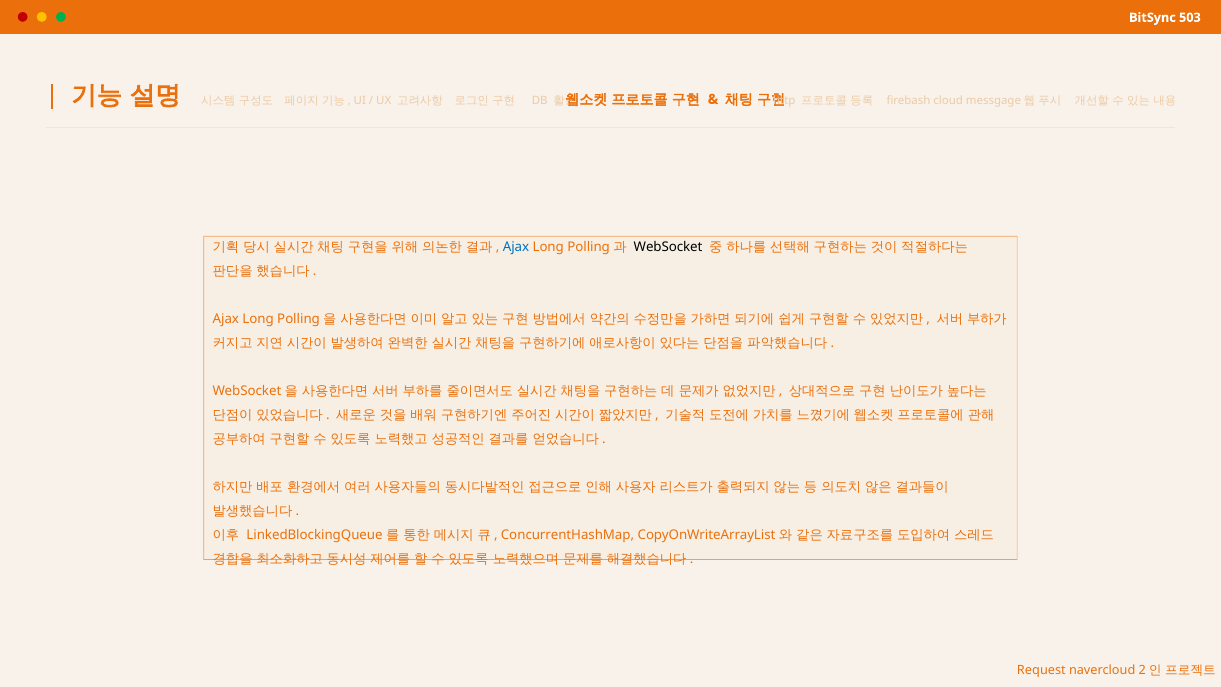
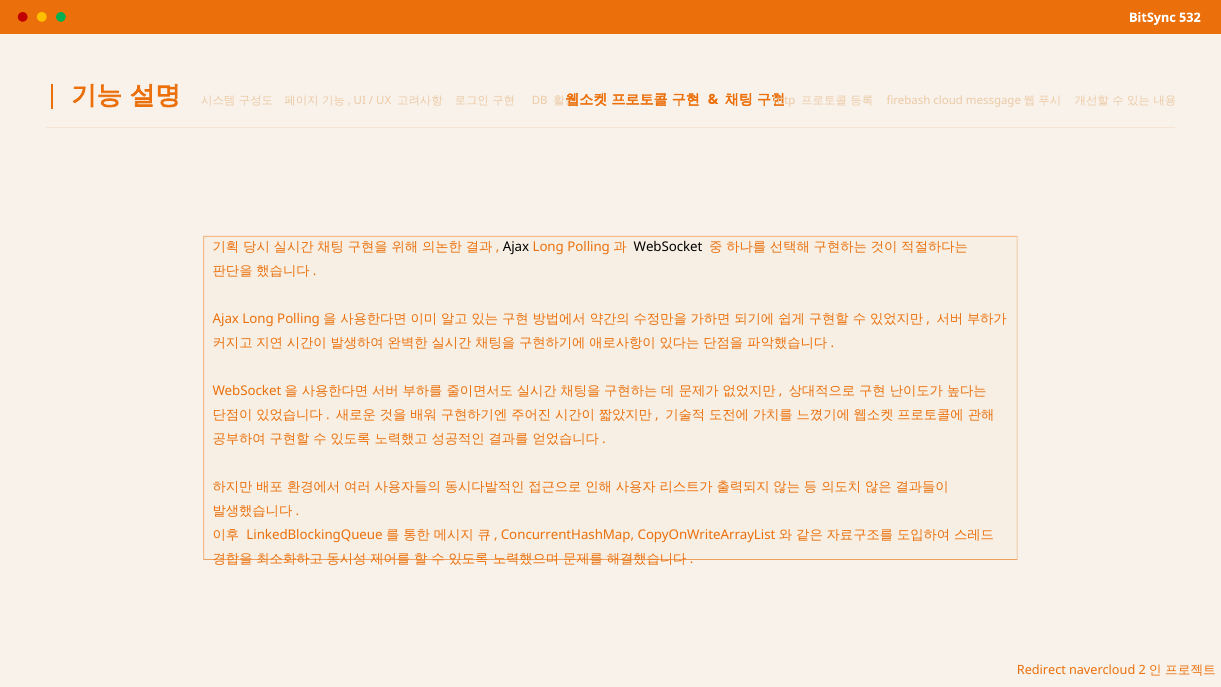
503: 503 -> 532 (1190, 18)
Ajax colour: blue -> black (516, 247)
Request: Request -> Redirect (1041, 671)
